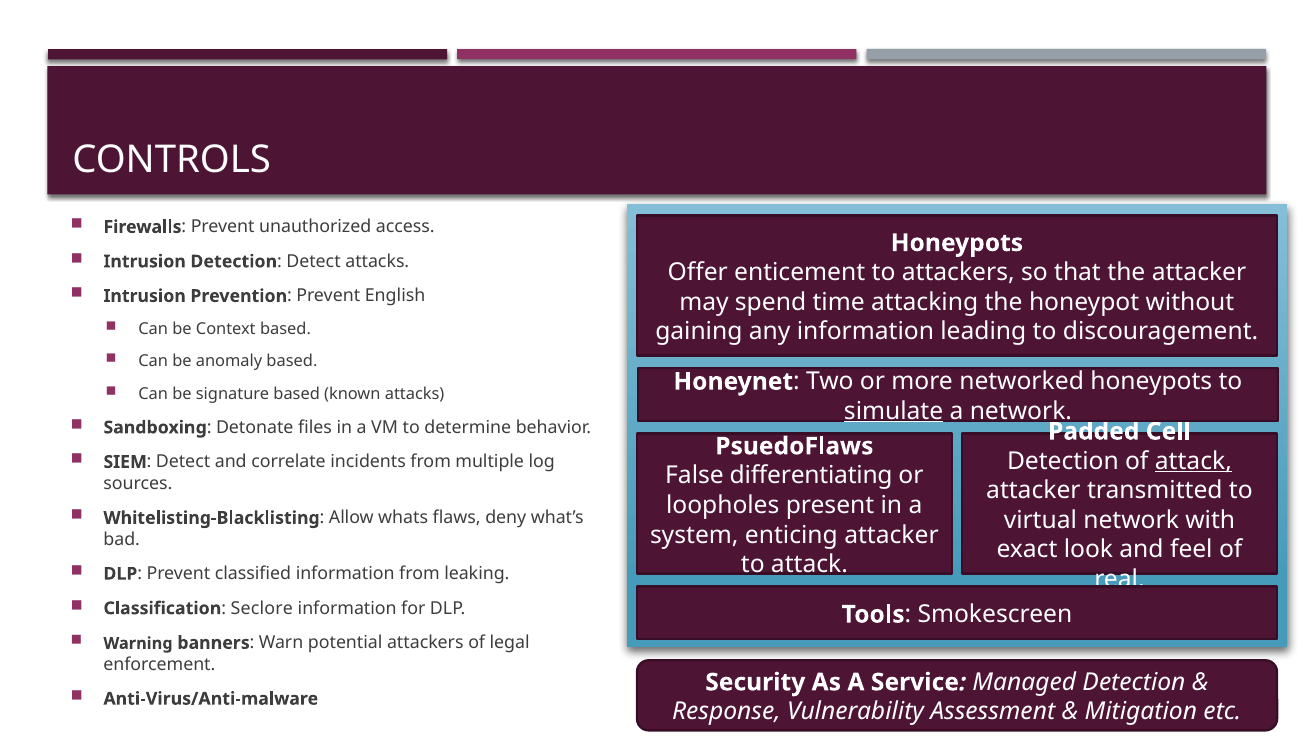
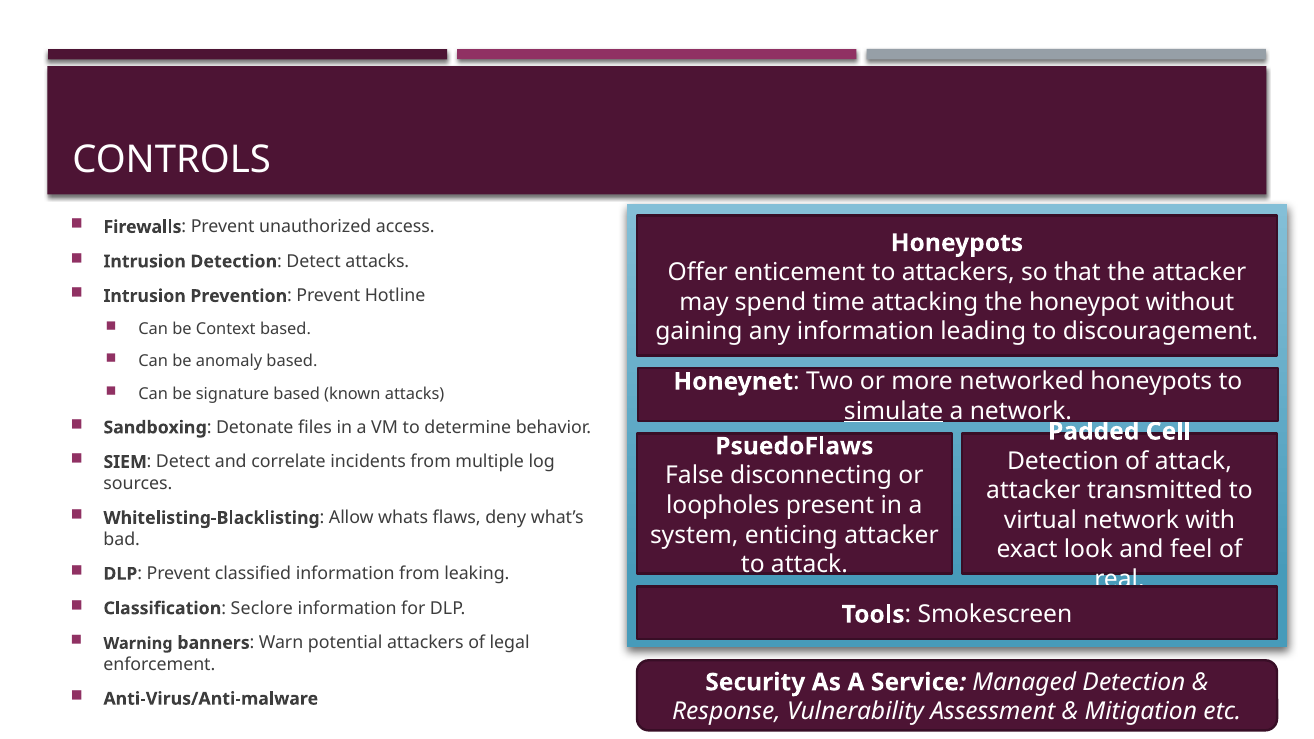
English: English -> Hotline (395, 296)
attack underline: present -> none (1193, 461)
differentiating: differentiating -> disconnecting (811, 476)
